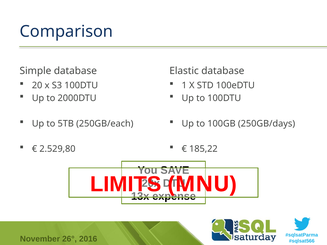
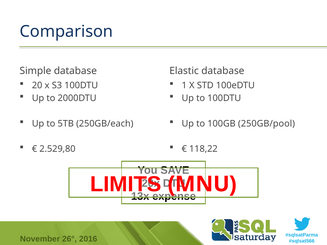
250GB/days: 250GB/days -> 250GB/pool (267, 124)
185,22: 185,22 -> 118,22 (203, 149)
